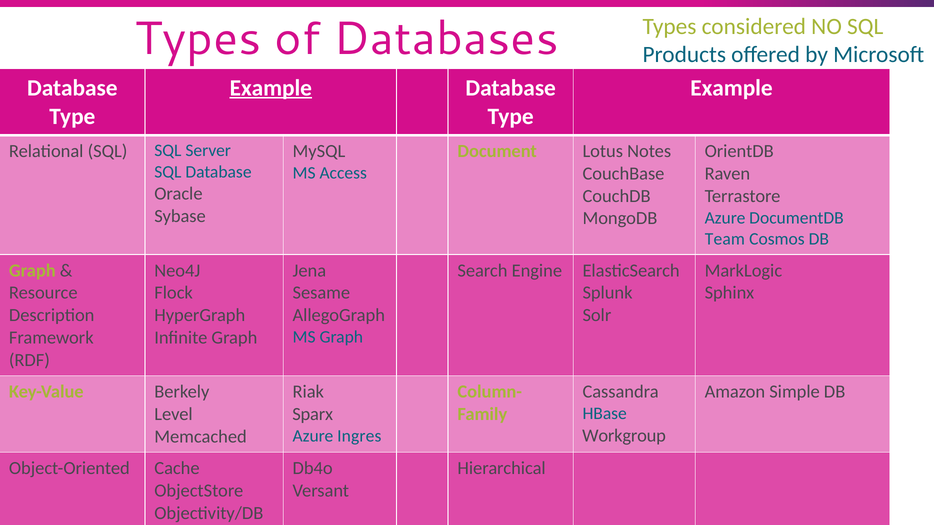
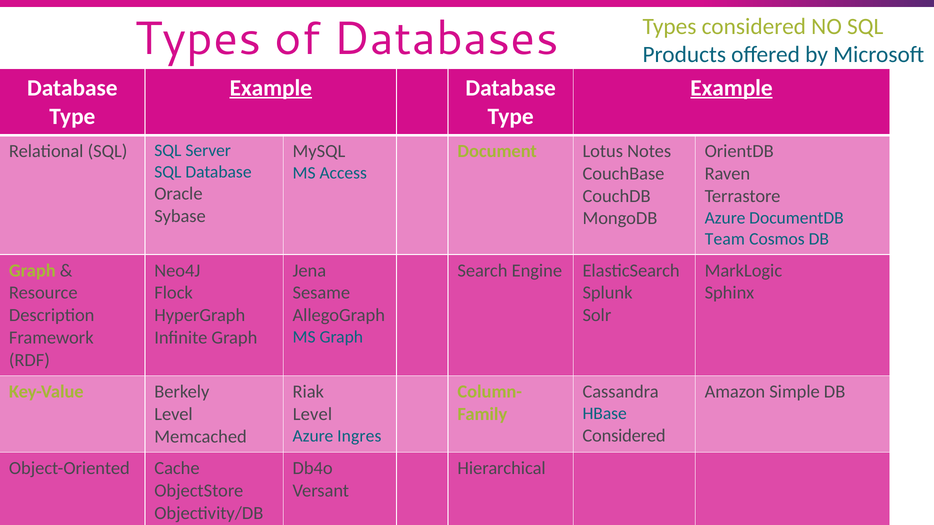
Example underline: none -> present (732, 88)
Sparx: Sparx -> Level (312, 414)
Workgroup: Workgroup -> Considered (624, 436)
